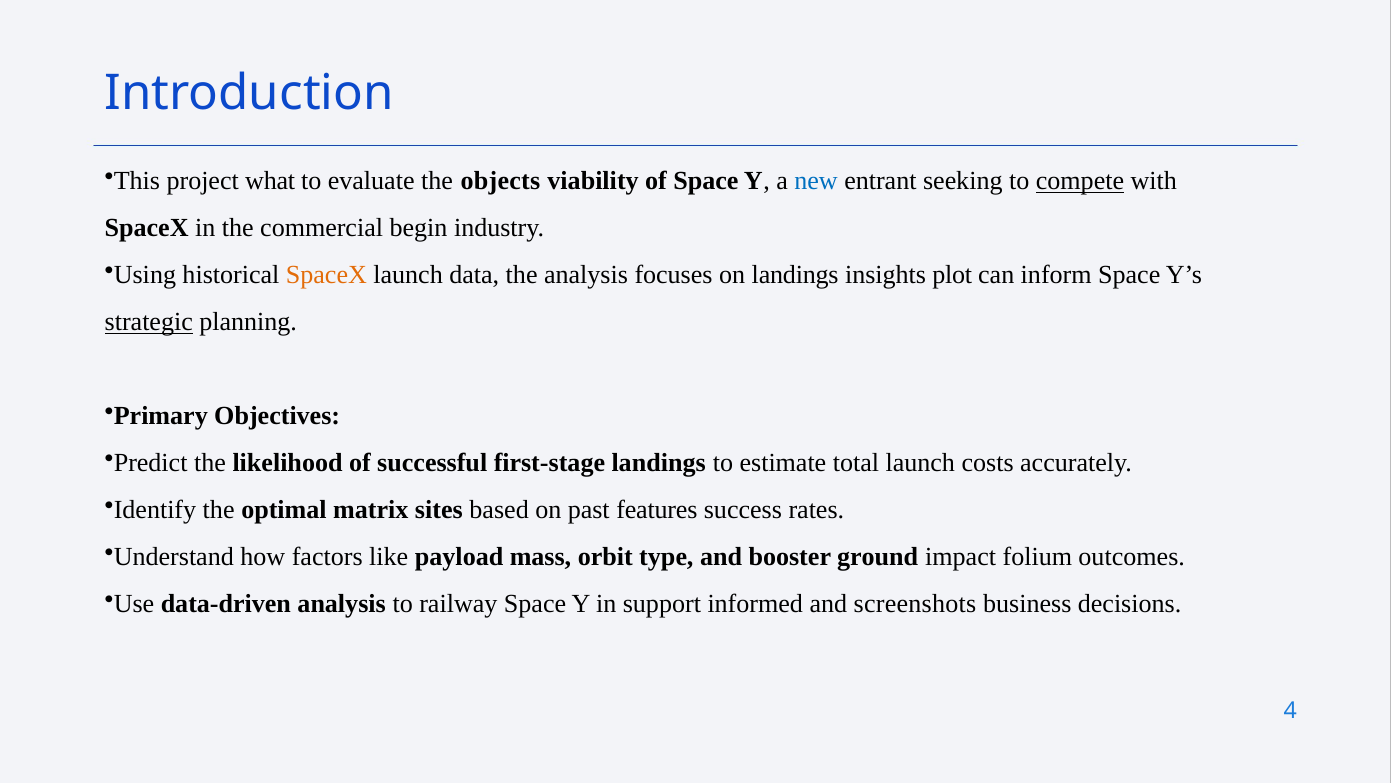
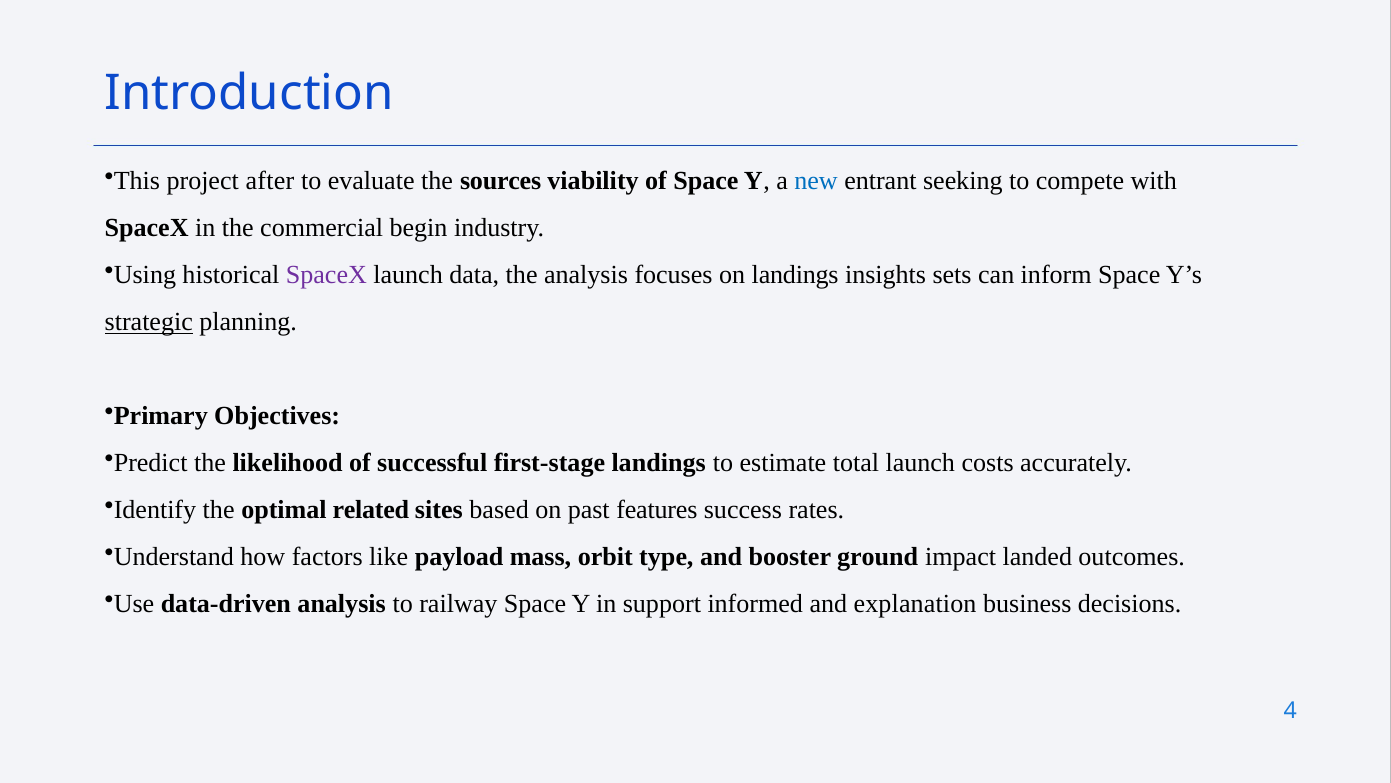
what: what -> after (270, 181)
objects: objects -> sources (501, 181)
compete underline: present -> none (1080, 181)
SpaceX colour: orange -> purple (326, 275)
plot: plot -> sets (952, 275)
matrix: matrix -> related (371, 510)
folium: folium -> landed (1037, 557)
screenshots: screenshots -> explanation (915, 604)
